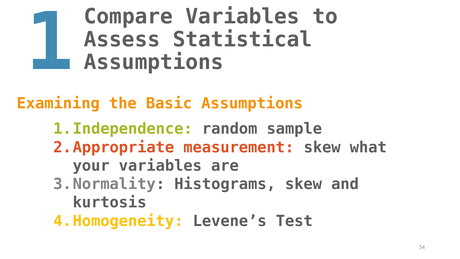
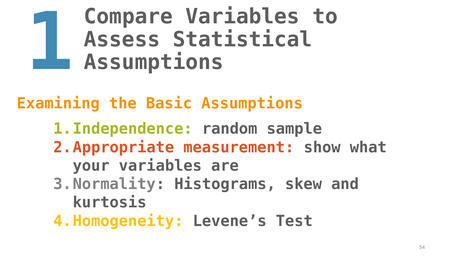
measurement skew: skew -> show (322, 147)
